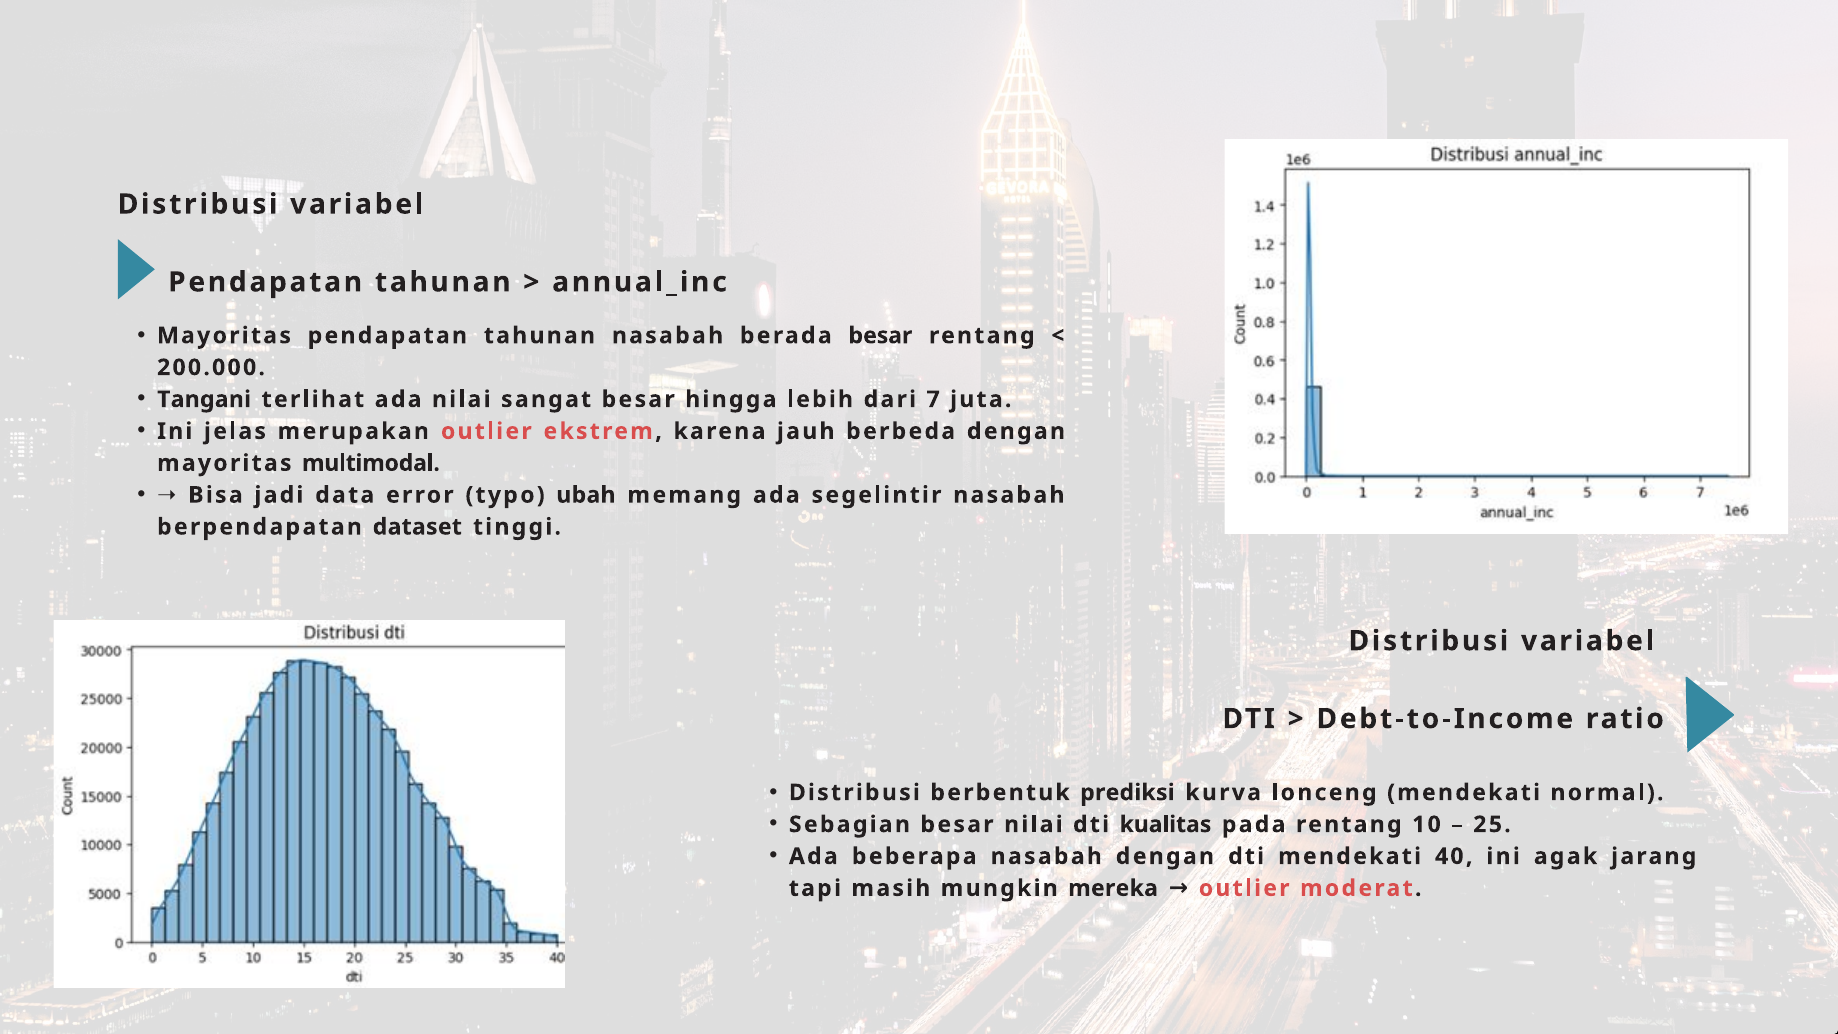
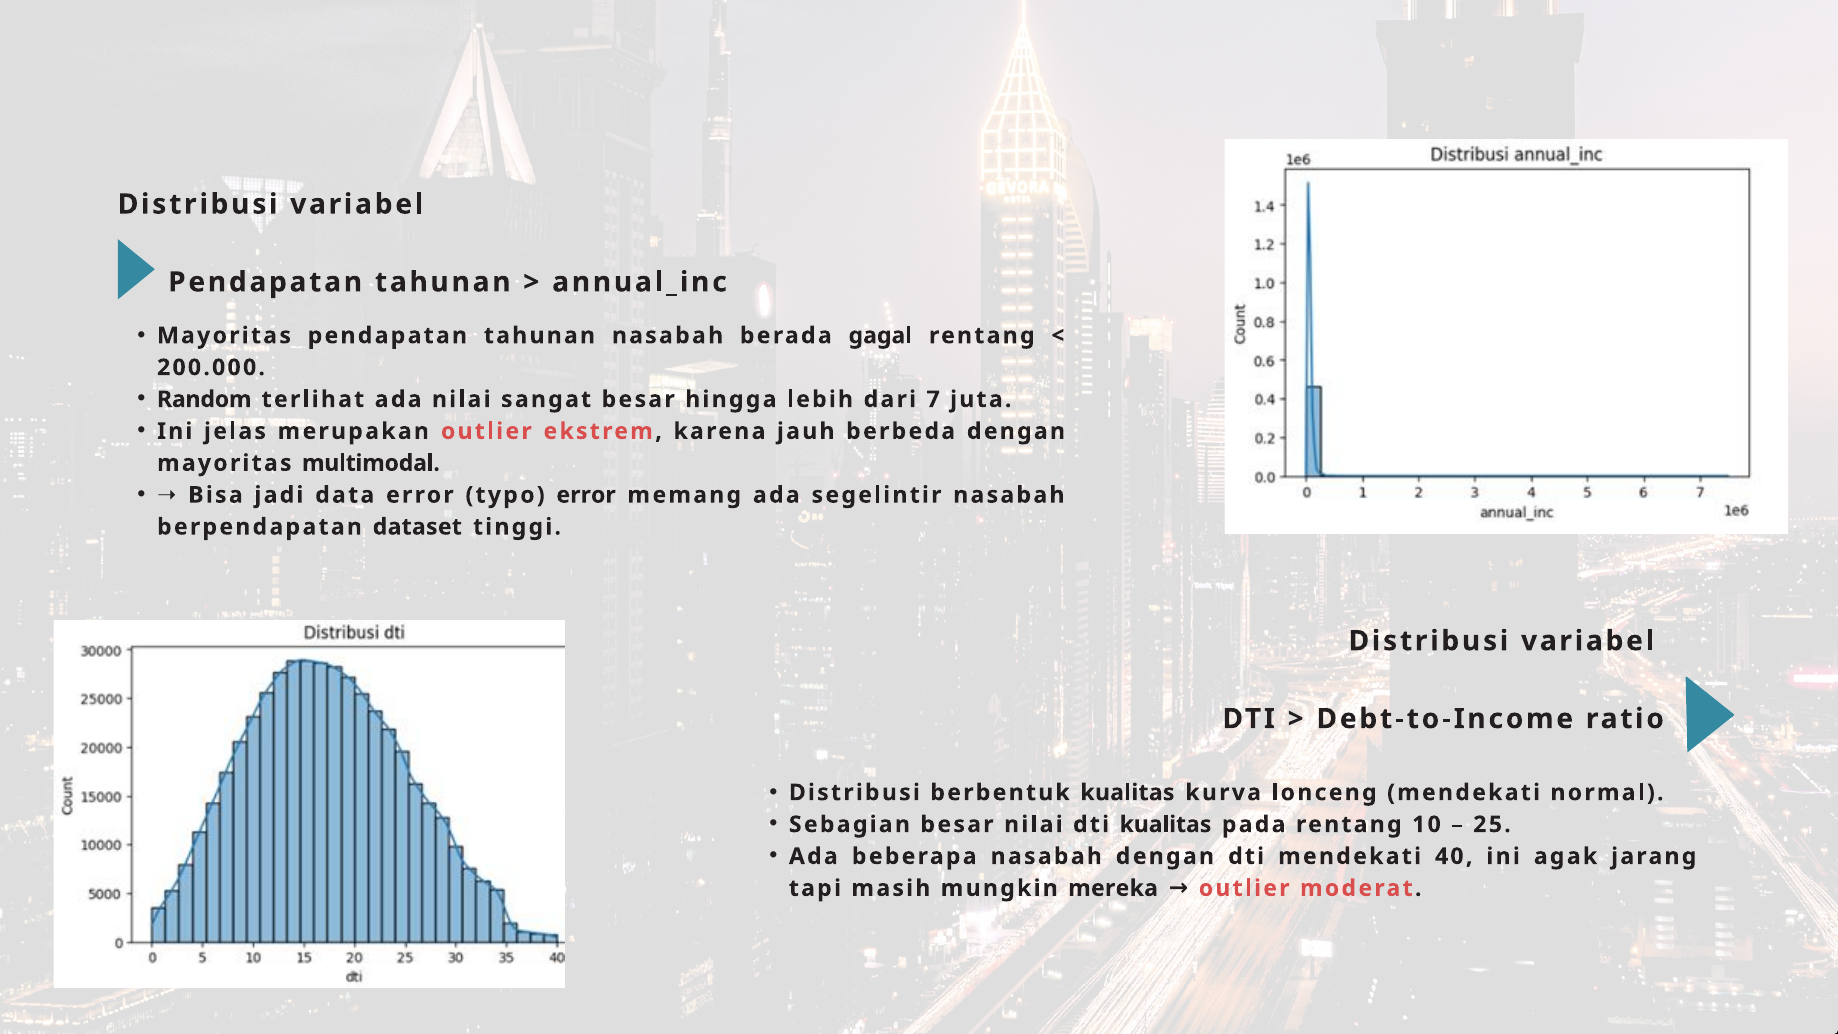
berada besar: besar -> gagal (880, 336)
Tangani: Tangani -> Random (204, 399)
typo ubah: ubah -> error (586, 495)
berbentuk prediksi: prediksi -> kualitas (1127, 793)
